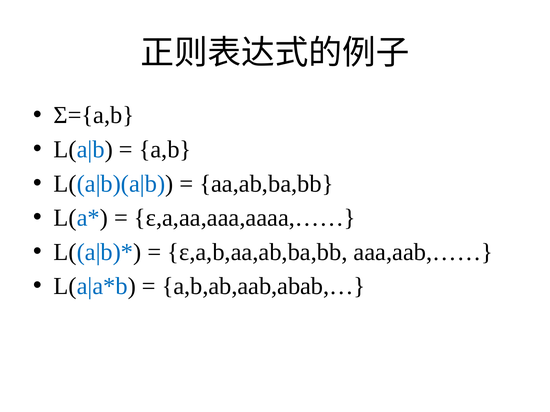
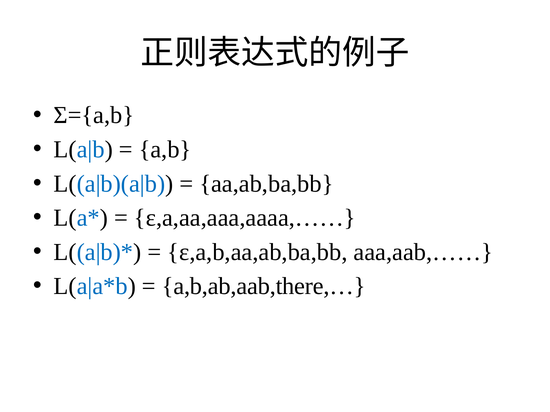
a,b,ab,aab,abab,…: a,b,ab,aab,abab,… -> a,b,ab,aab,there,… (264, 287)
